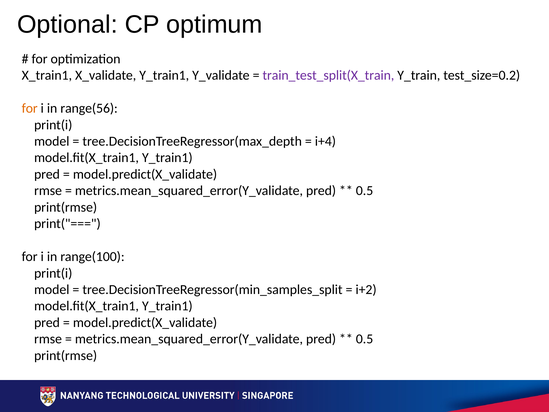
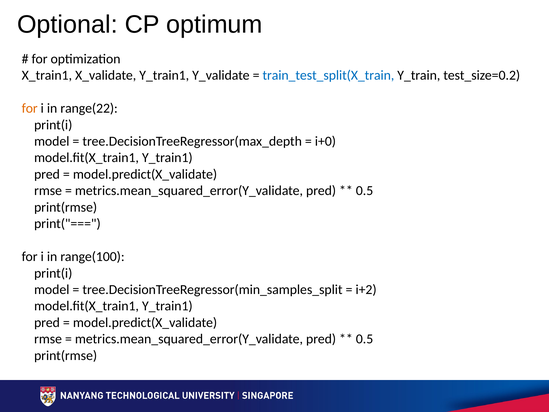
train_test_split(X_train colour: purple -> blue (328, 75)
range(56: range(56 -> range(22 (89, 108)
i+4: i+4 -> i+0 (325, 141)
